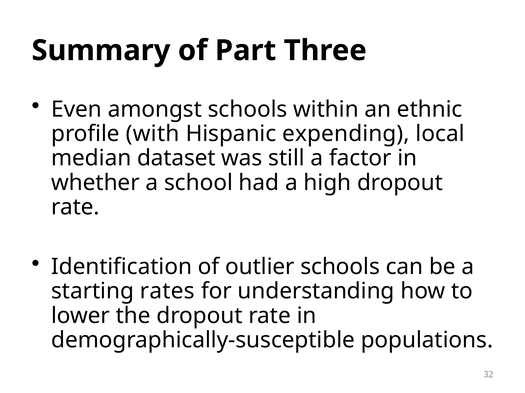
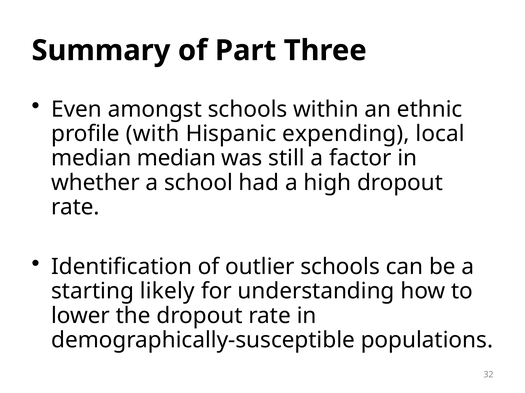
median dataset: dataset -> median (176, 159)
rates: rates -> likely (167, 292)
